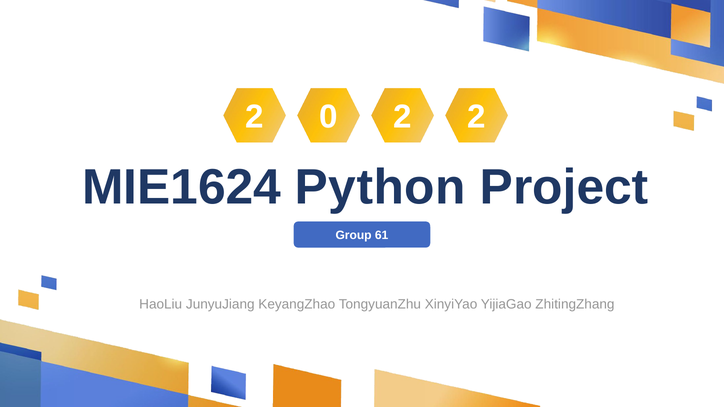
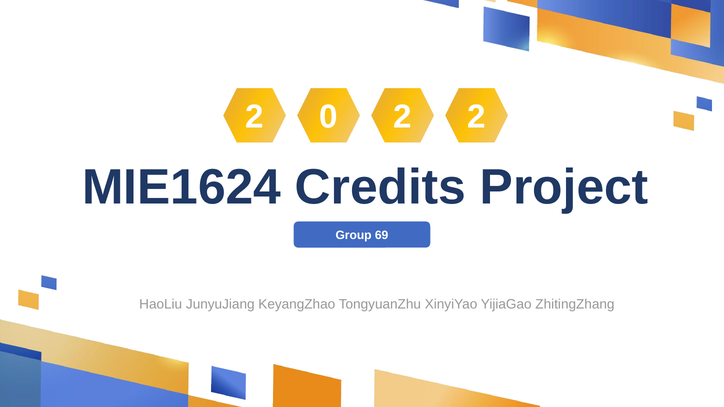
Python: Python -> Credits (380, 188)
61: 61 -> 69 (382, 236)
